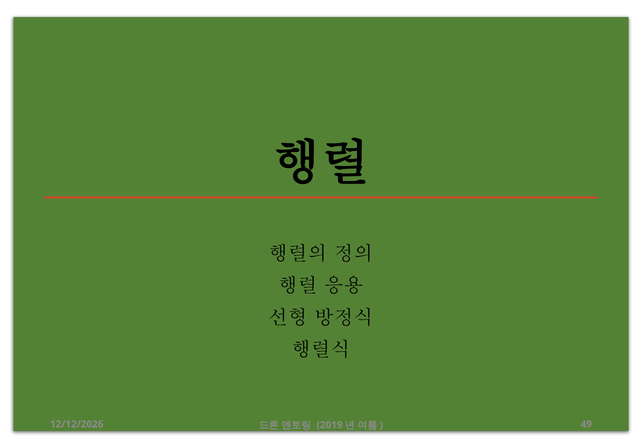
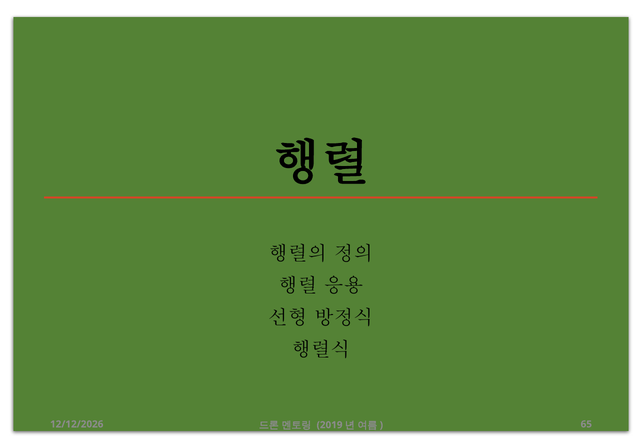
49: 49 -> 65 (586, 424)
